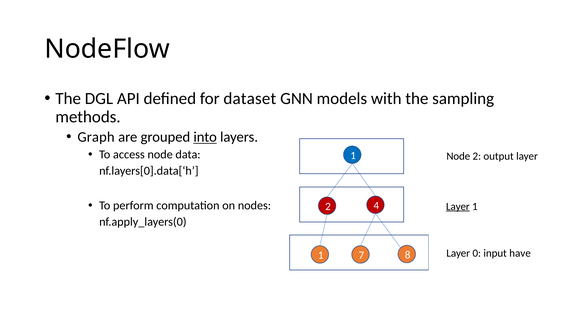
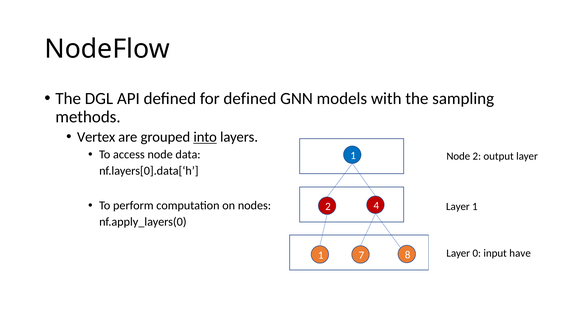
for dataset: dataset -> defined (250, 99)
Graph: Graph -> Vertex (96, 137)
Layer underline: present -> none (458, 206)
